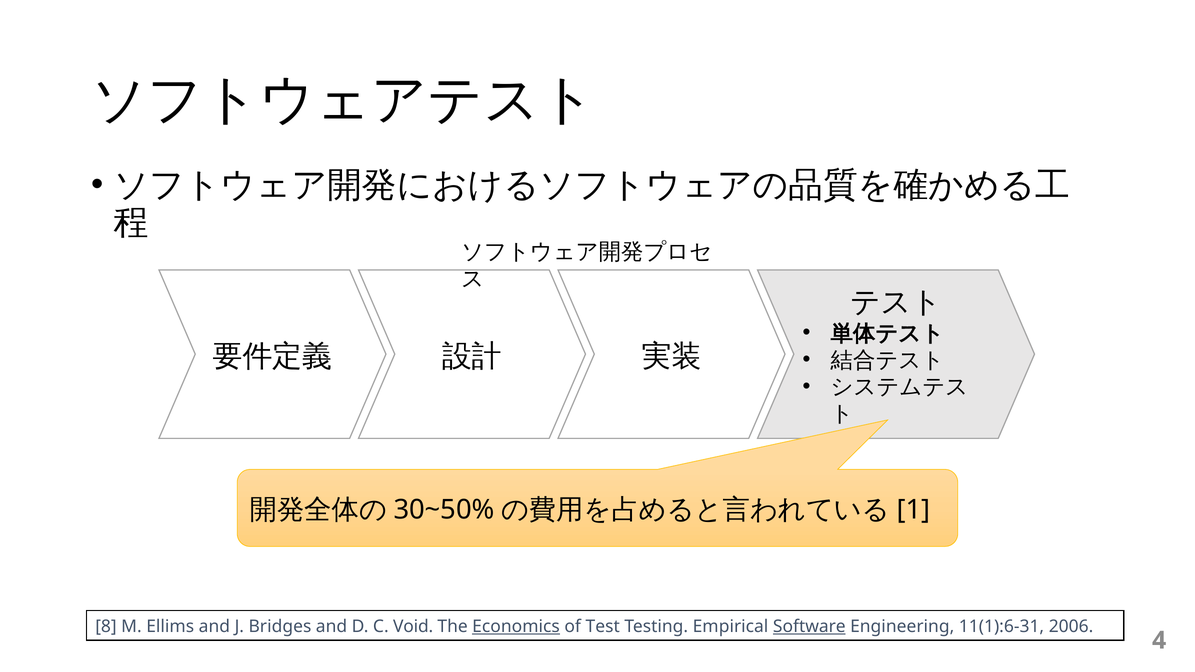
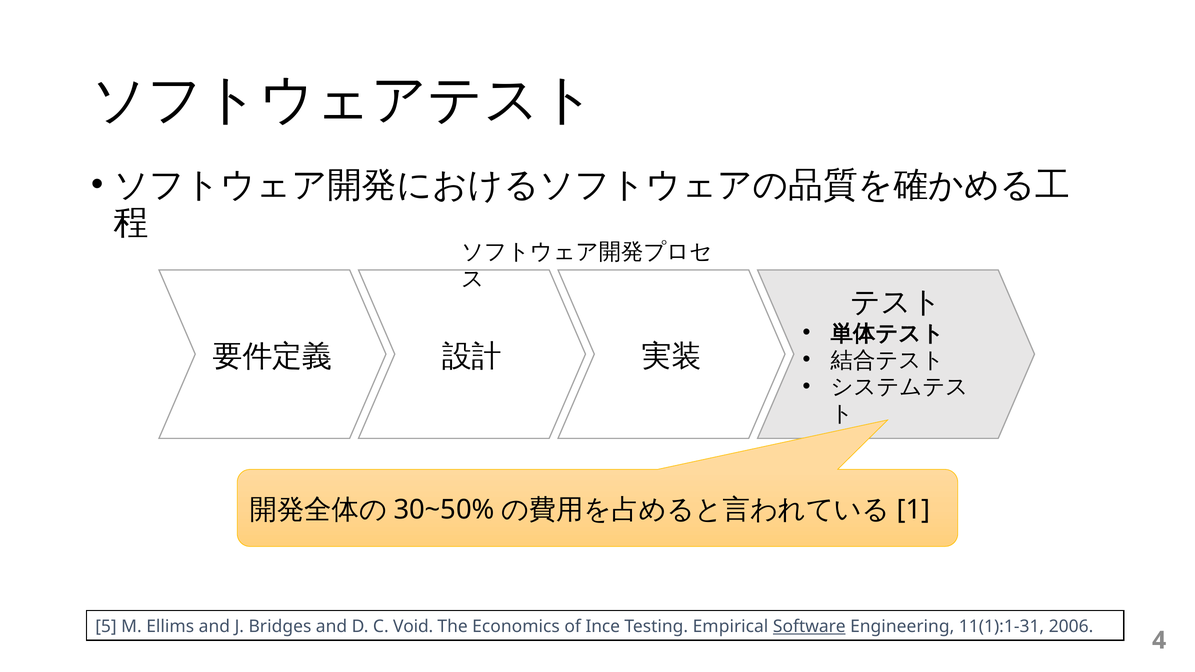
8: 8 -> 5 (106, 627)
Economics underline: present -> none (516, 627)
Test: Test -> Ince (603, 627)
11(1):6-31: 11(1):6-31 -> 11(1):1-31 (1001, 627)
